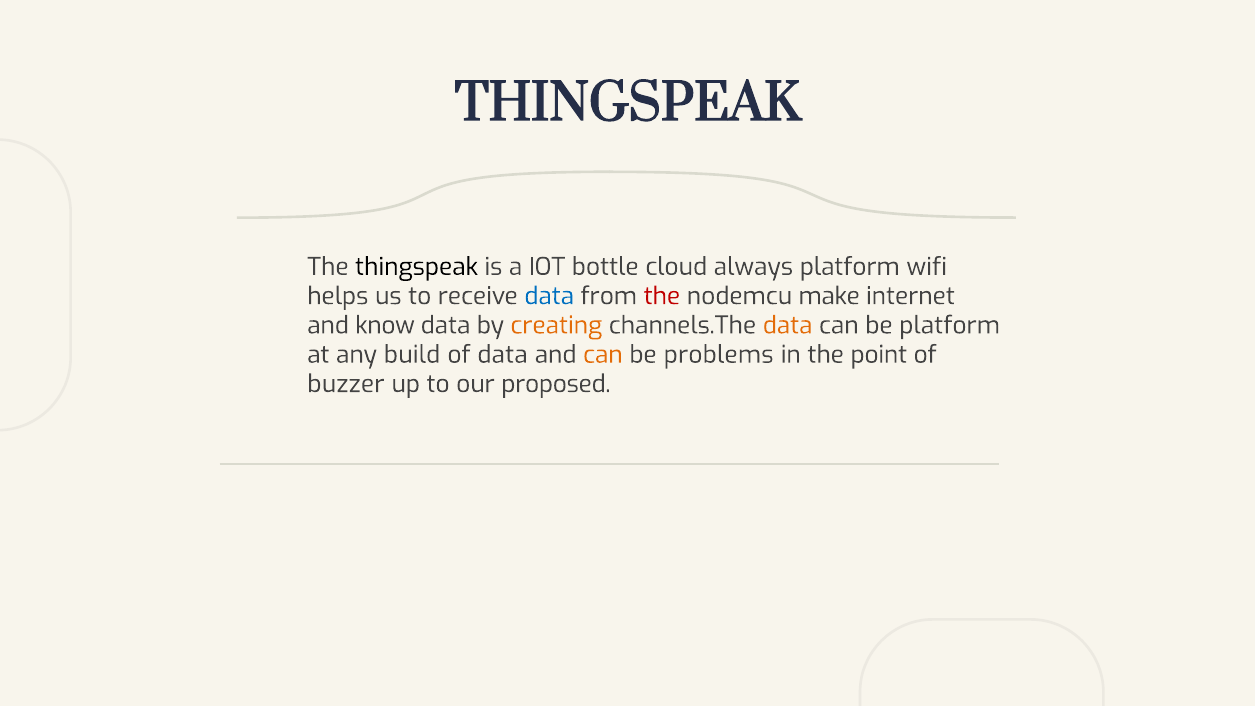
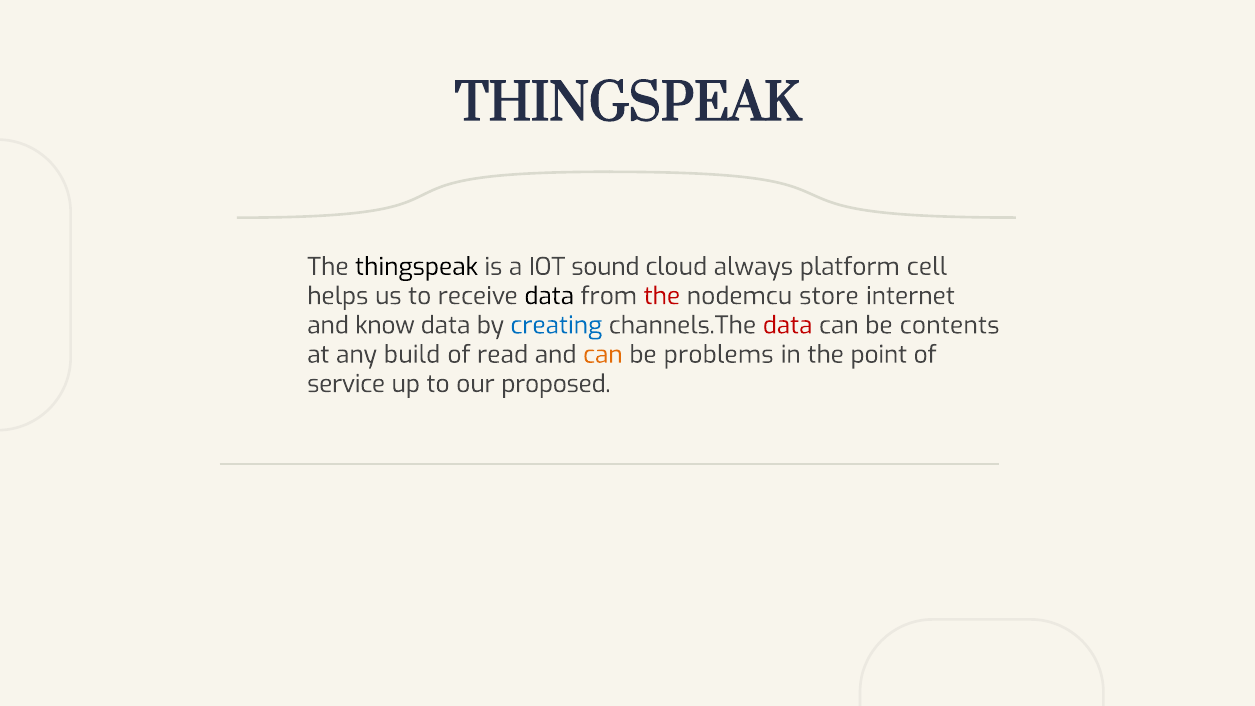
bottle: bottle -> sound (605, 267)
wifi: wifi -> cell (927, 267)
data colour: blue -> black (549, 296)
make: make -> store (829, 296)
creating colour: orange -> blue (556, 325)
data colour: orange -> red (788, 325)
be platform: platform -> contents (950, 325)
of data: data -> read (503, 355)
buzzer: buzzer -> service (346, 384)
